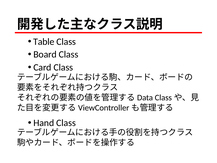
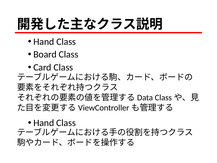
Table: Table -> Hand (44, 42)
